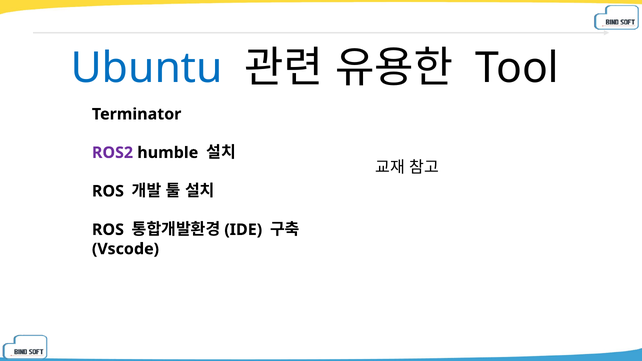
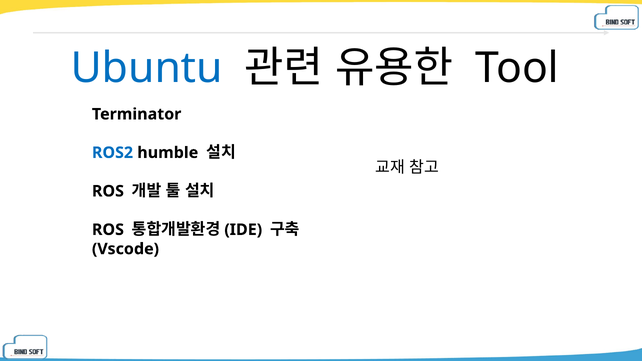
ROS2 colour: purple -> blue (112, 153)
